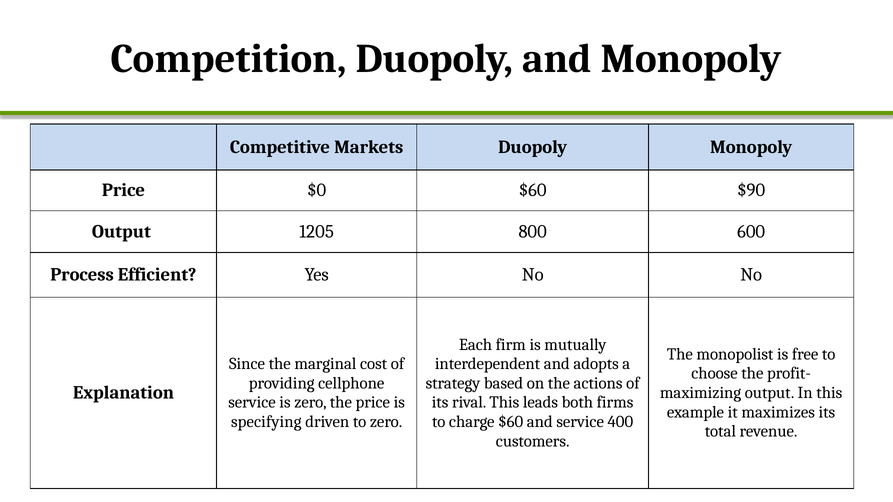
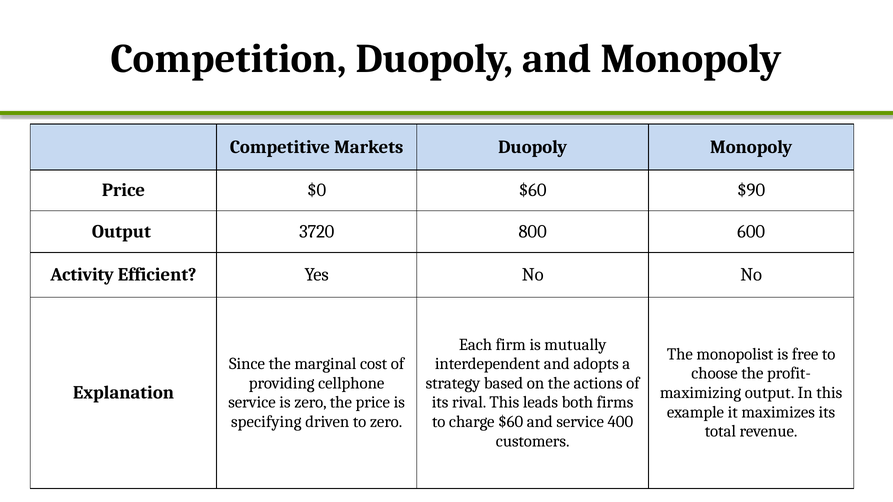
1205: 1205 -> 3720 (317, 232)
Process: Process -> Activity (82, 275)
